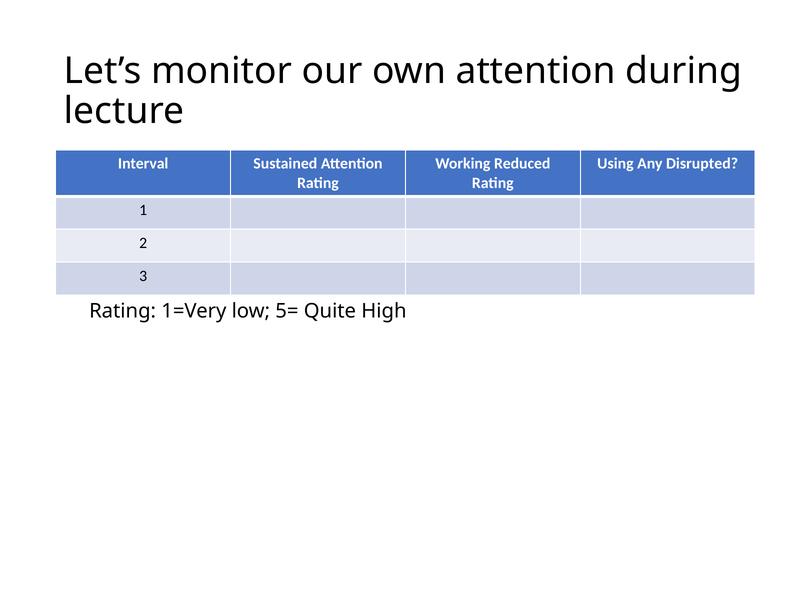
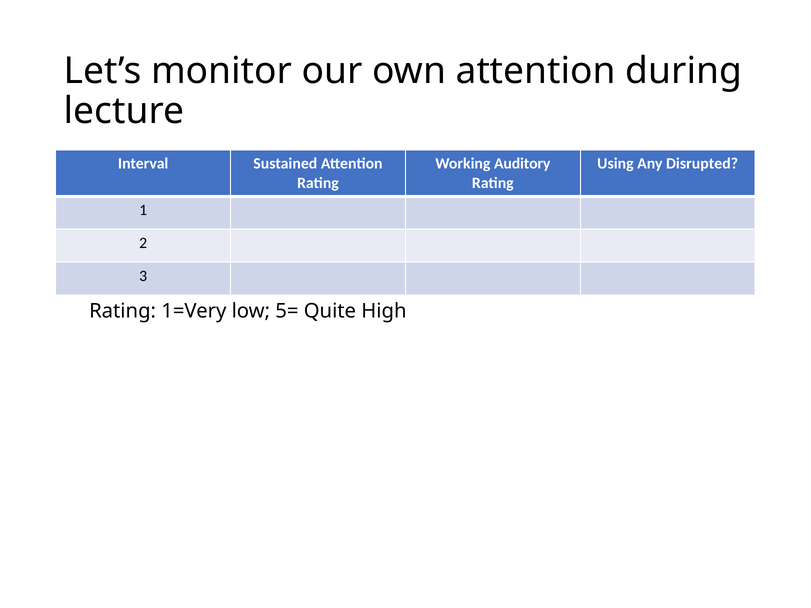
Reduced: Reduced -> Auditory (522, 164)
